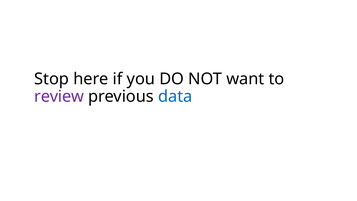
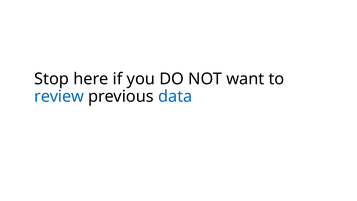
review colour: purple -> blue (59, 96)
